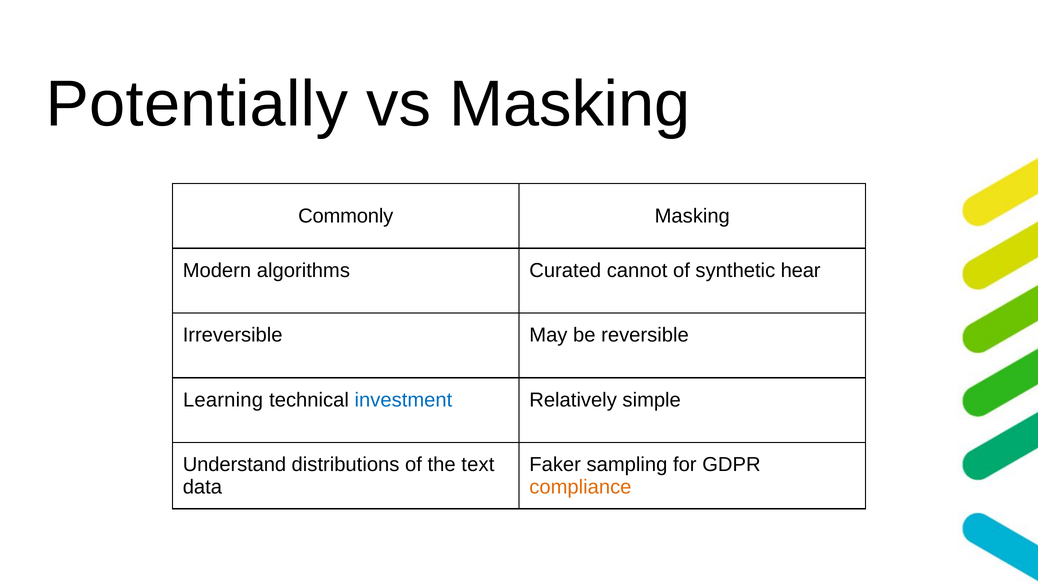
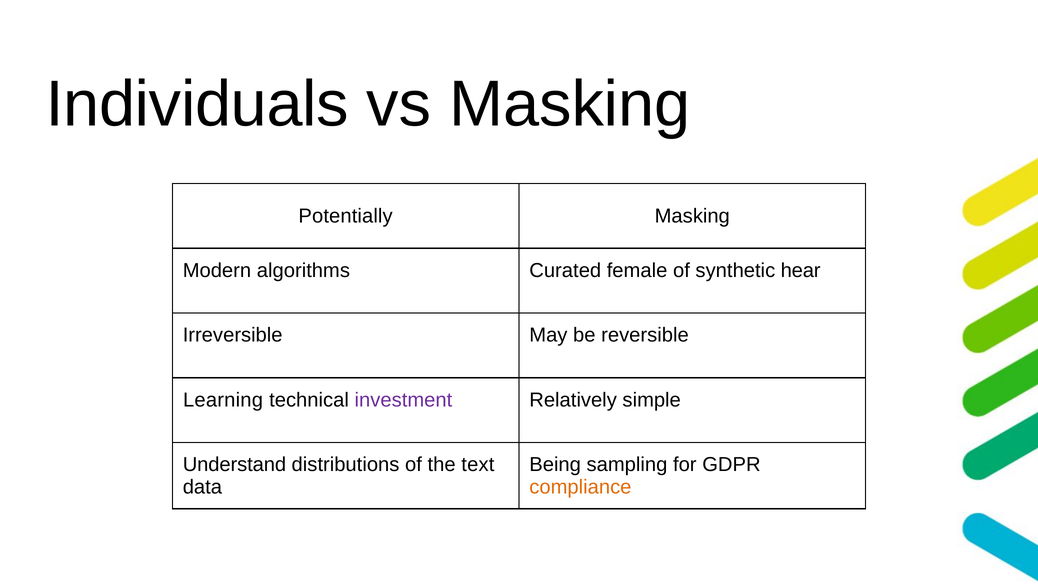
Potentially: Potentially -> Individuals (197, 104)
Commonly: Commonly -> Potentially (346, 216)
cannot: cannot -> female (637, 270)
investment colour: blue -> purple (403, 400)
Faker: Faker -> Being (555, 465)
